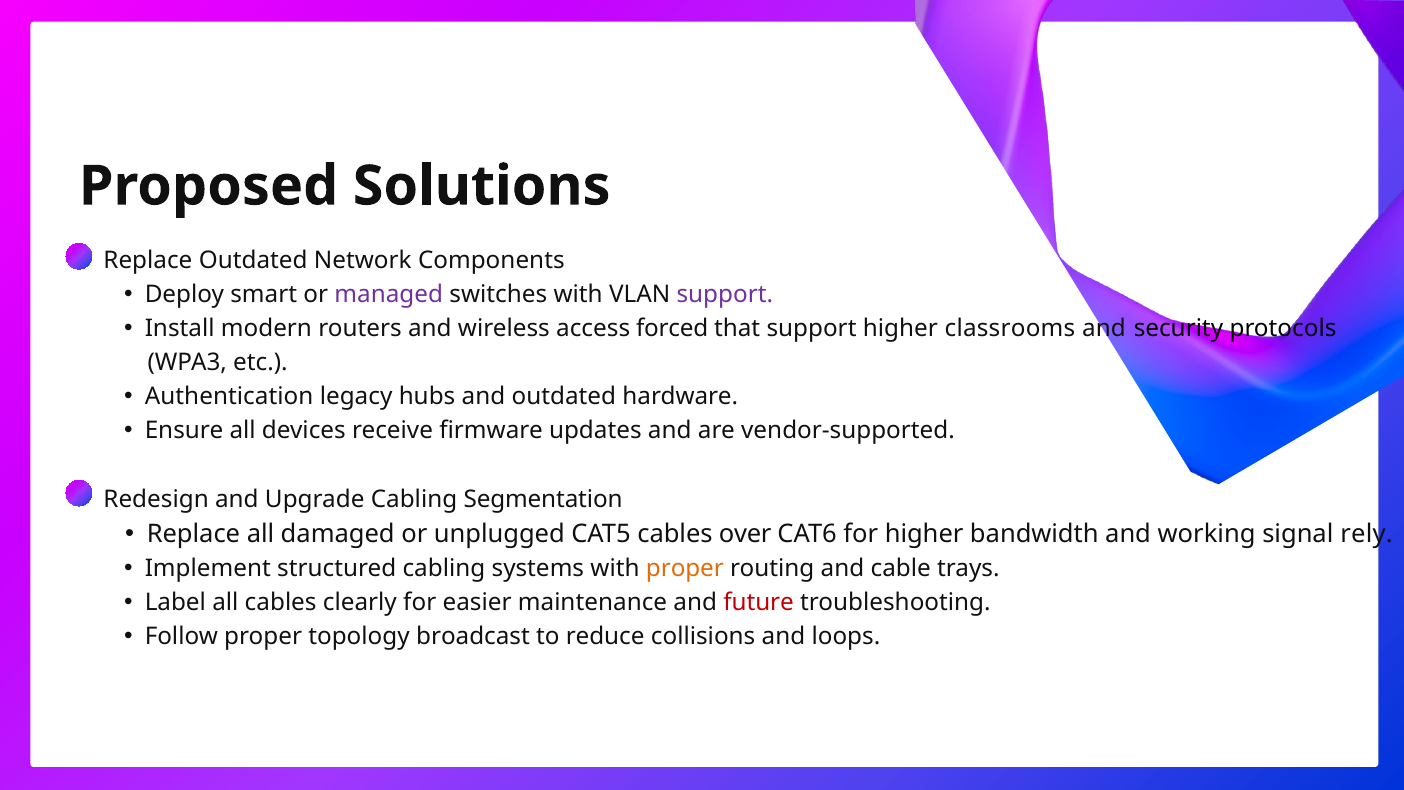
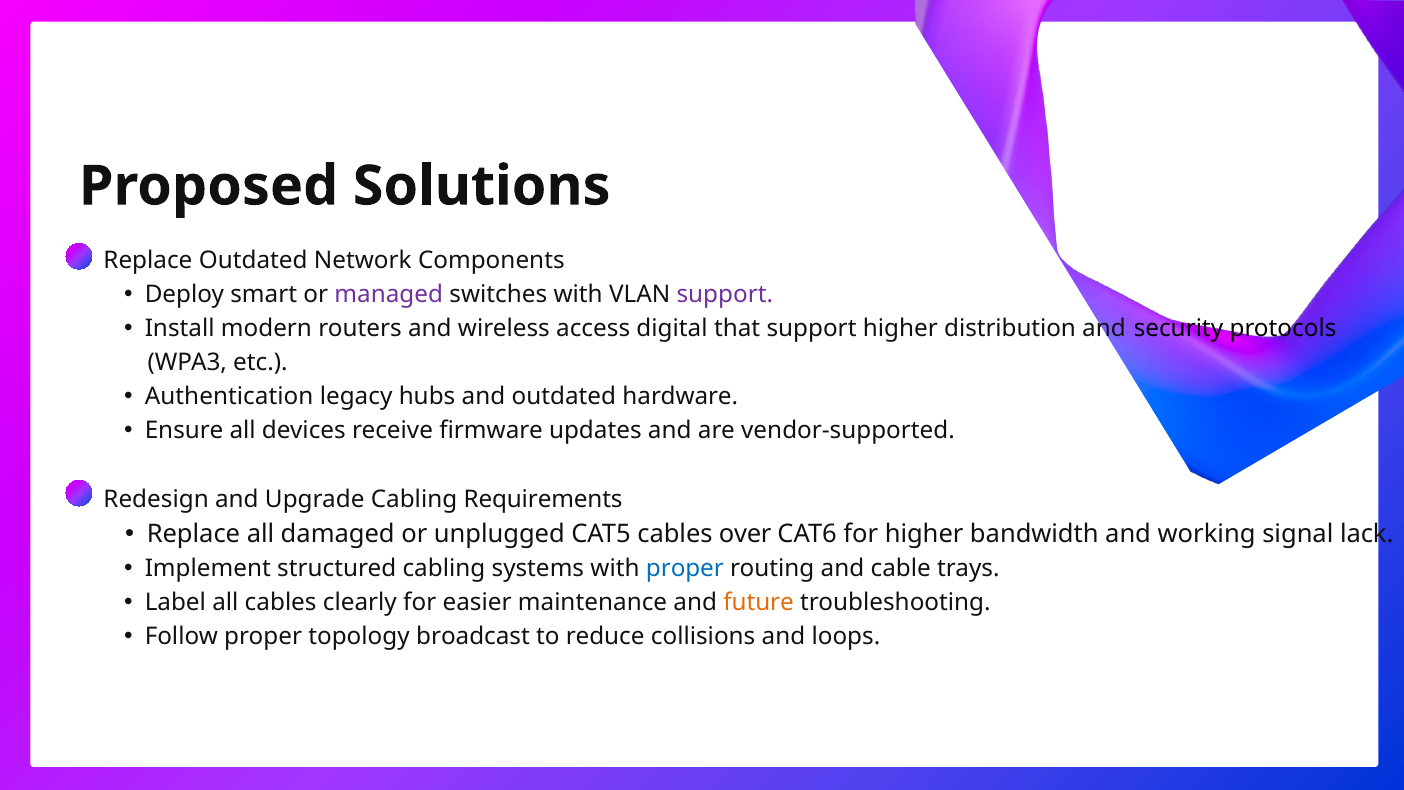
forced: forced -> digital (672, 329)
classrooms: classrooms -> distribution (1010, 329)
Segmentation: Segmentation -> Requirements (543, 499)
rely: rely -> lack (1367, 534)
proper colour: orange -> blue (685, 569)
future colour: red -> orange (759, 603)
